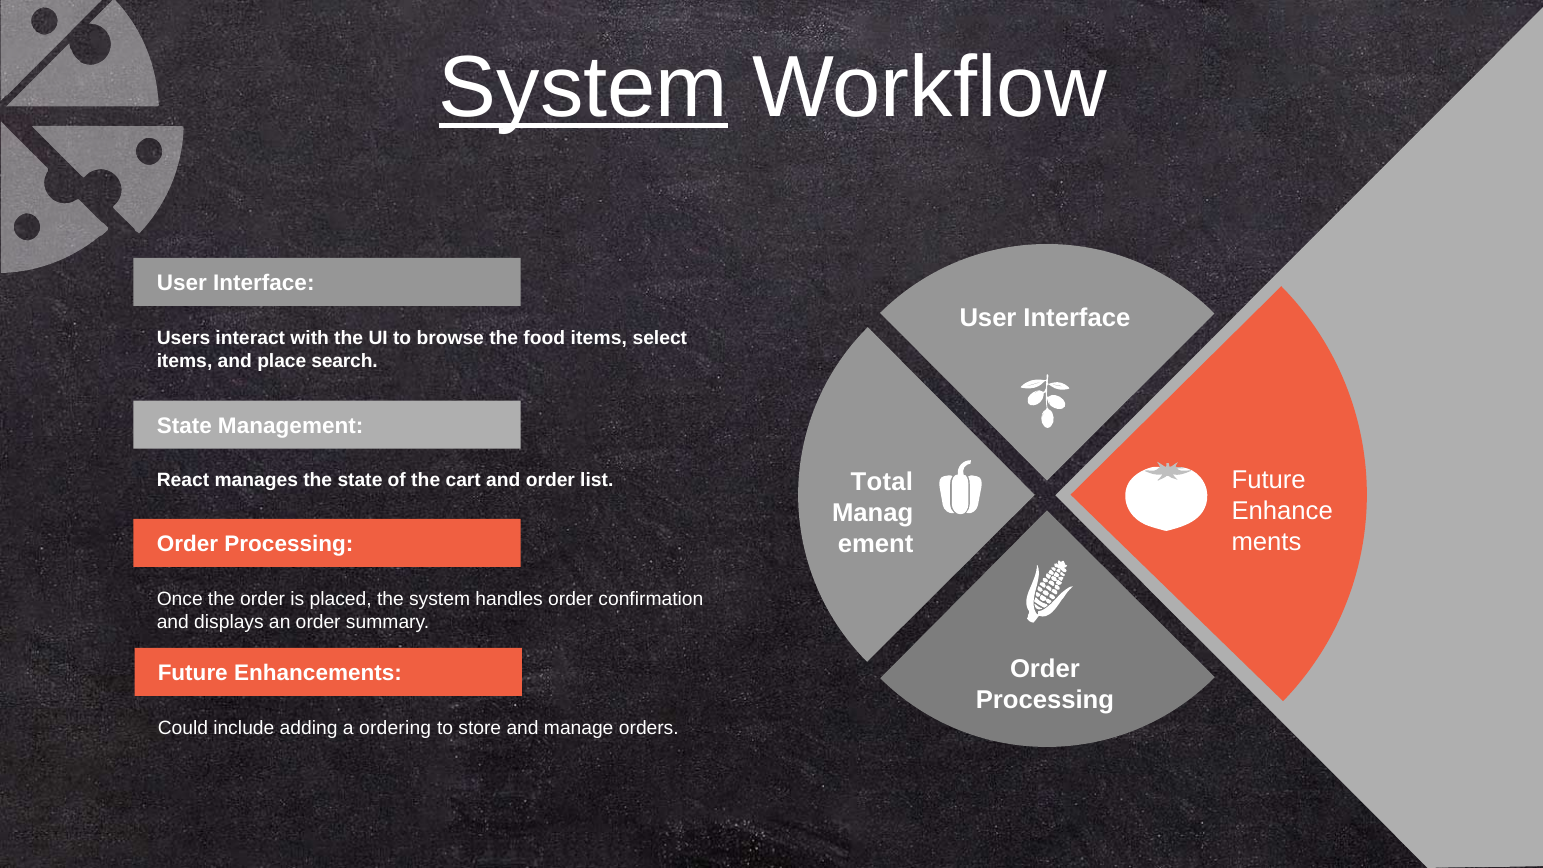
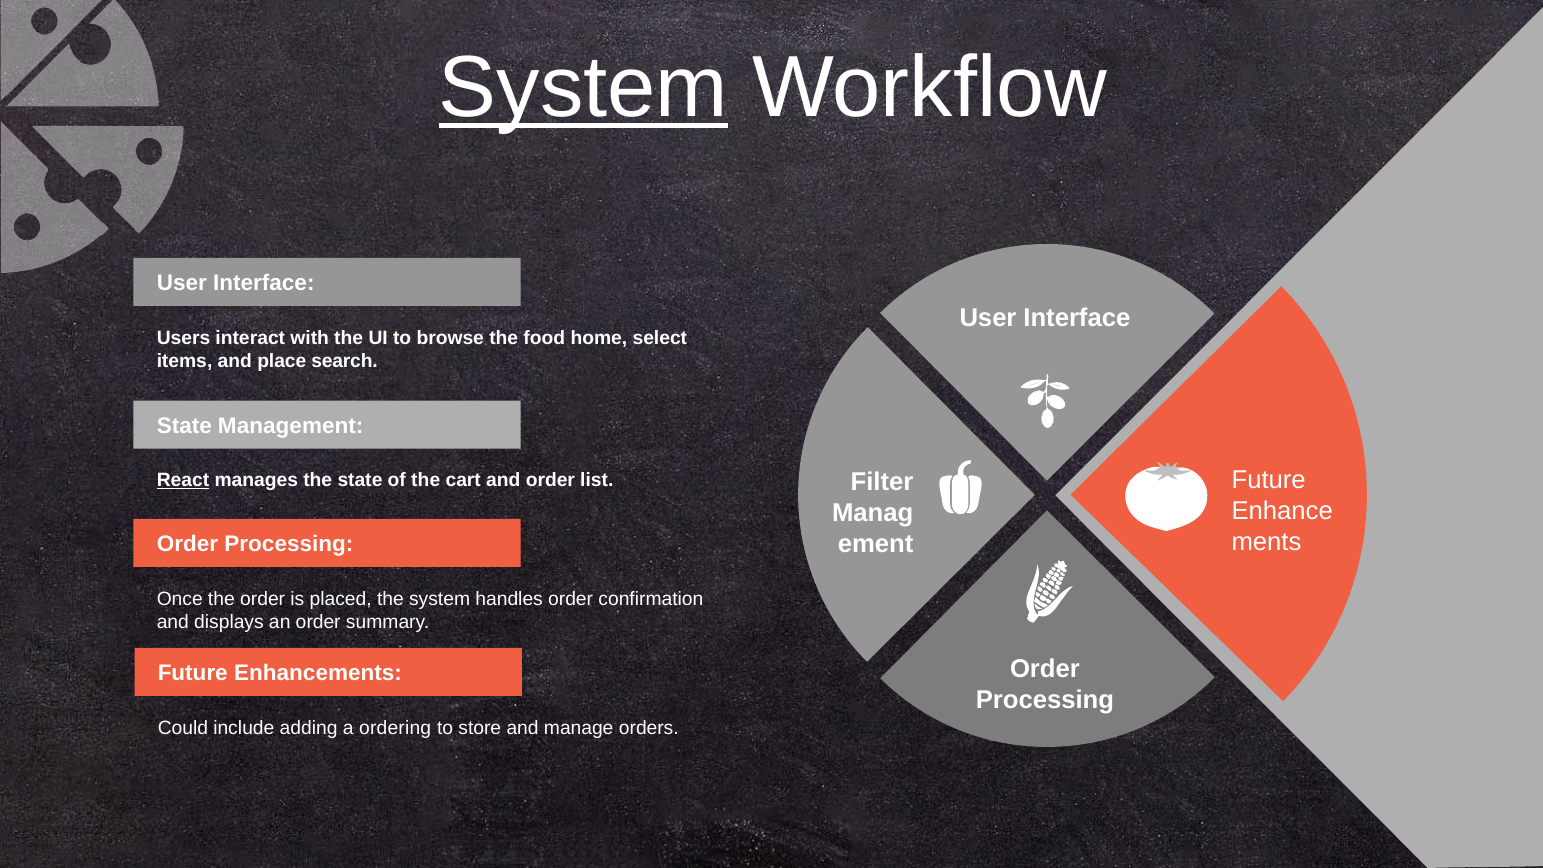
food items: items -> home (599, 338)
Total: Total -> Filter (882, 482)
React underline: none -> present (183, 480)
